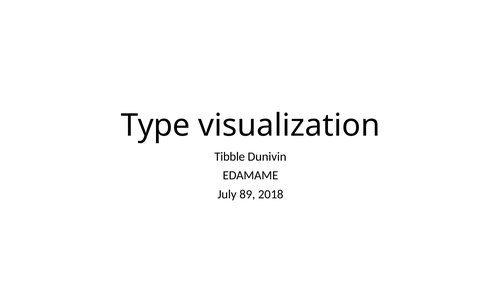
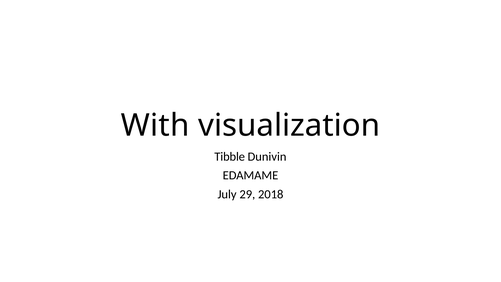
Type: Type -> With (155, 125)
89: 89 -> 29 (247, 194)
